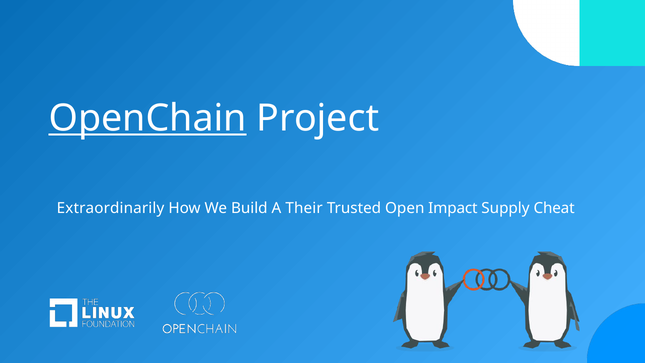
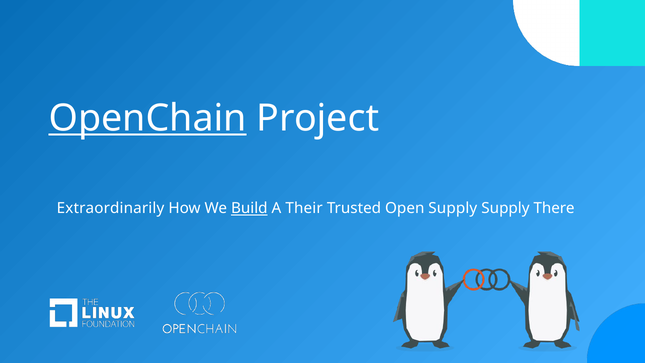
Build underline: none -> present (249, 208)
Open Impact: Impact -> Supply (453, 208)
Cheat: Cheat -> There (554, 208)
